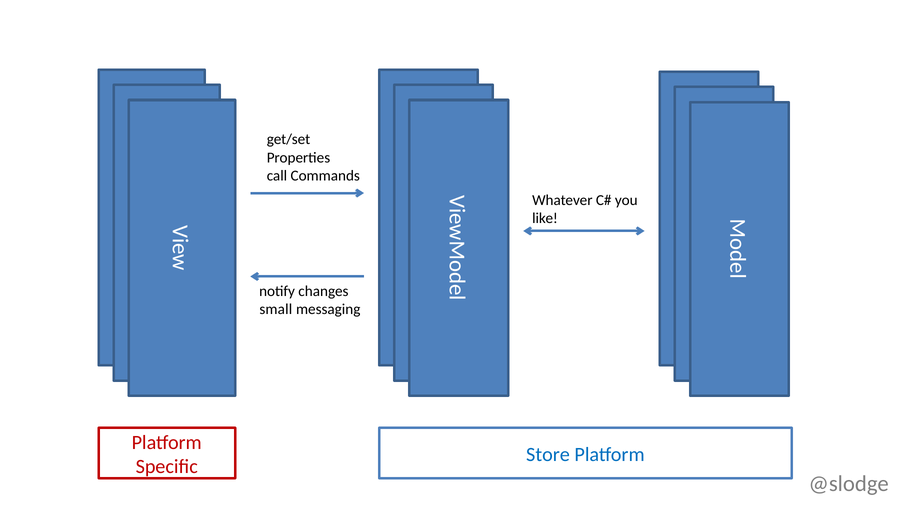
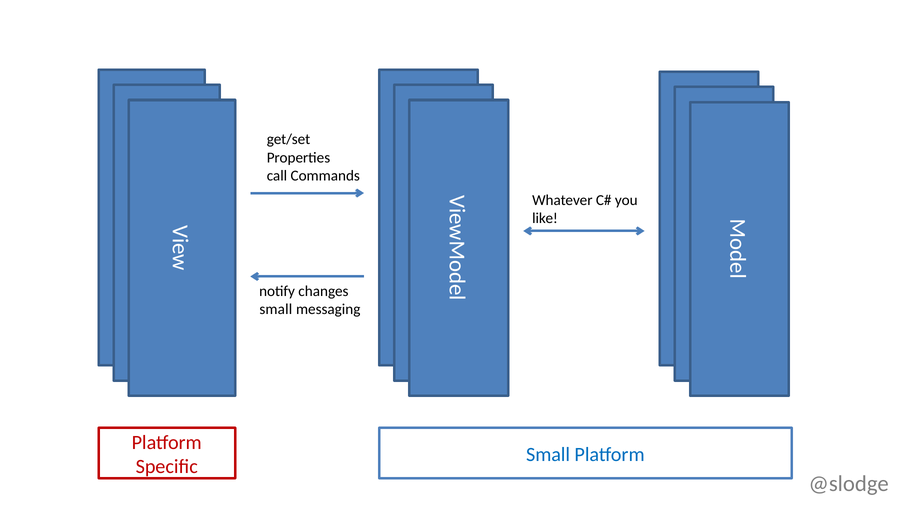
Store: Store -> Small (548, 454)
